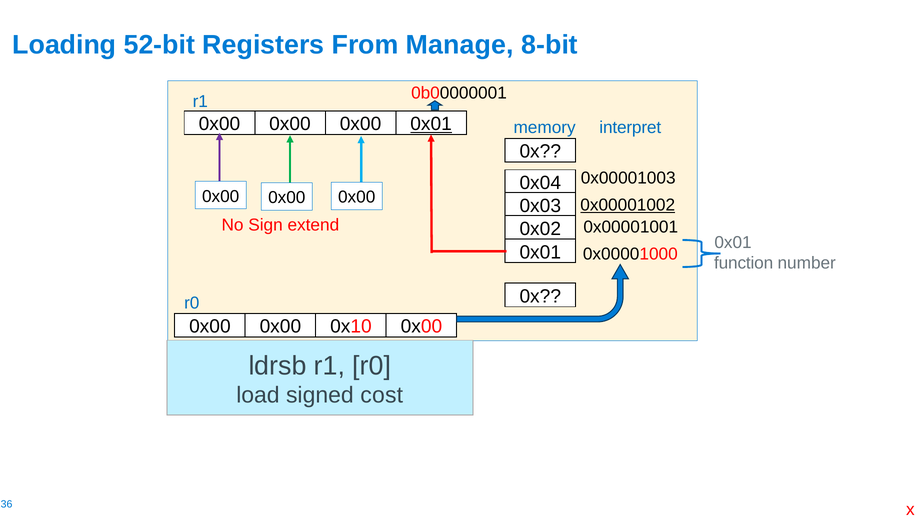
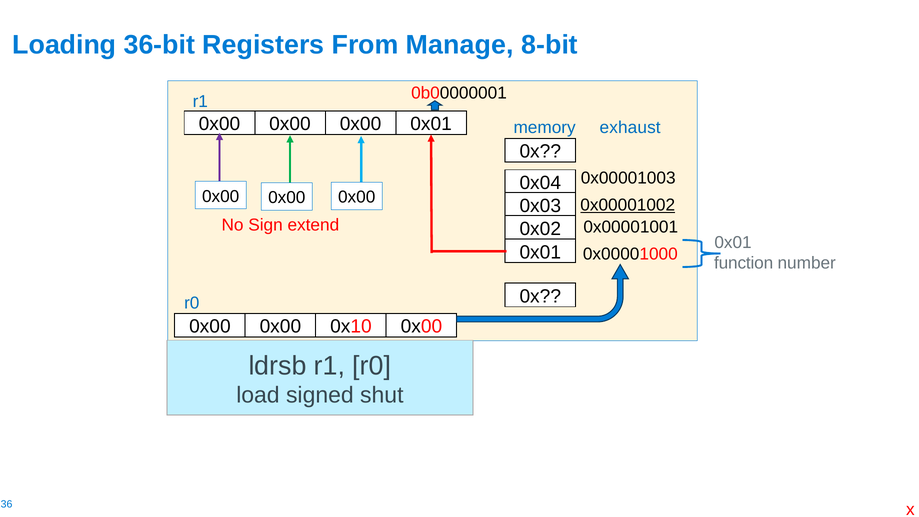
52-bit: 52-bit -> 36-bit (159, 45)
0x01 underline: present -> none (431, 124)
interpret: interpret -> exhaust (630, 128)
cost: cost -> shut (382, 395)
